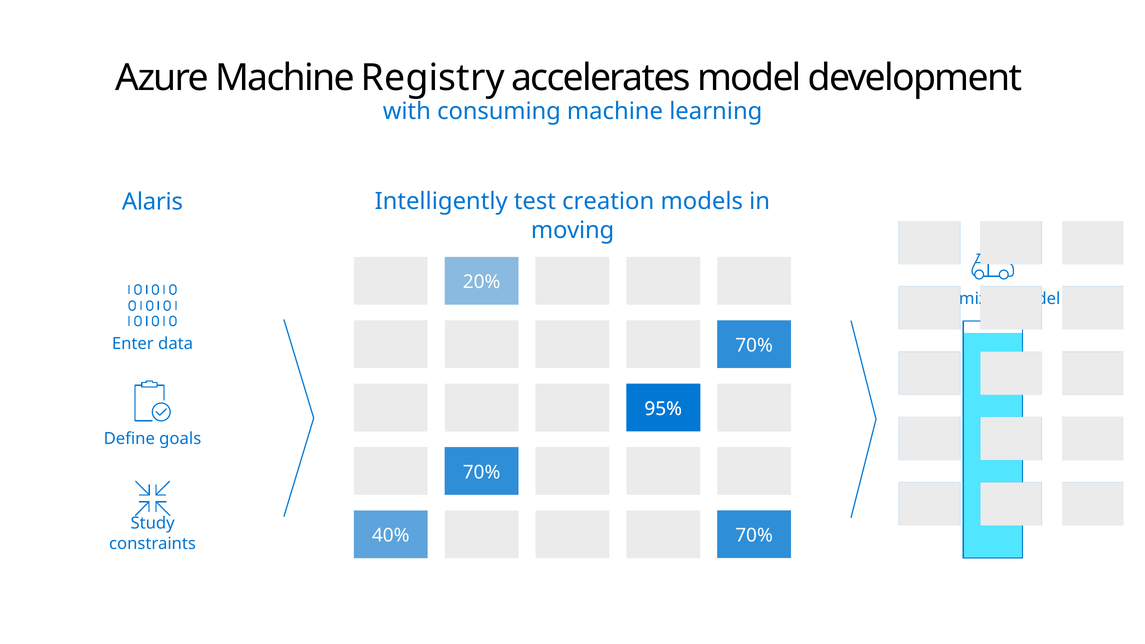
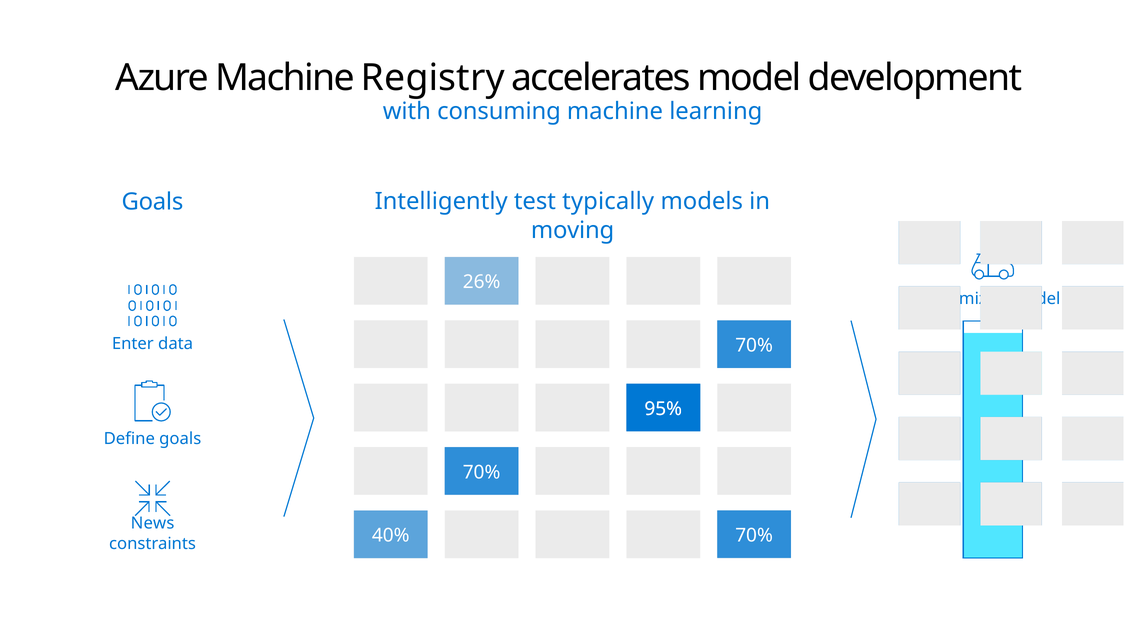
Alaris: Alaris -> Goals (152, 202)
creation: creation -> typically (608, 201)
20%: 20% -> 26% (482, 282)
Study: Study -> News (153, 523)
